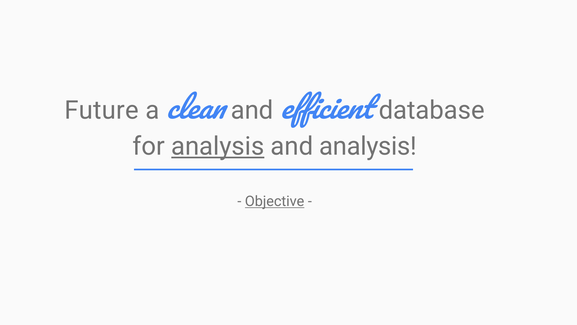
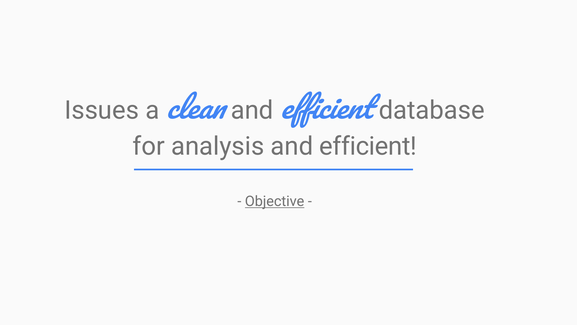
Future: Future -> Issues (102, 110)
analysis underline: present -> none (218, 146)
analysis: analysis -> efficient (368, 146)
